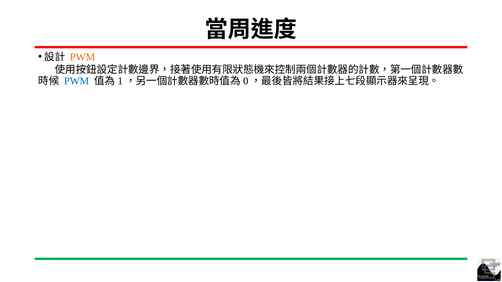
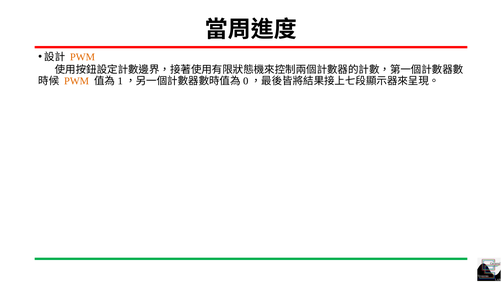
PWM colour: blue -> orange (77, 81)
